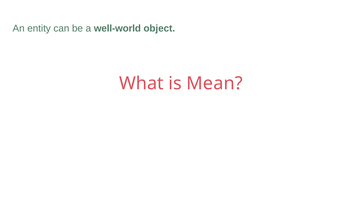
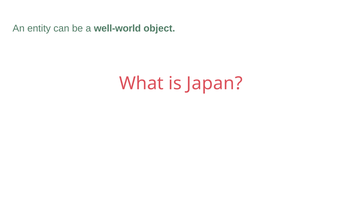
Mean: Mean -> Japan (215, 84)
